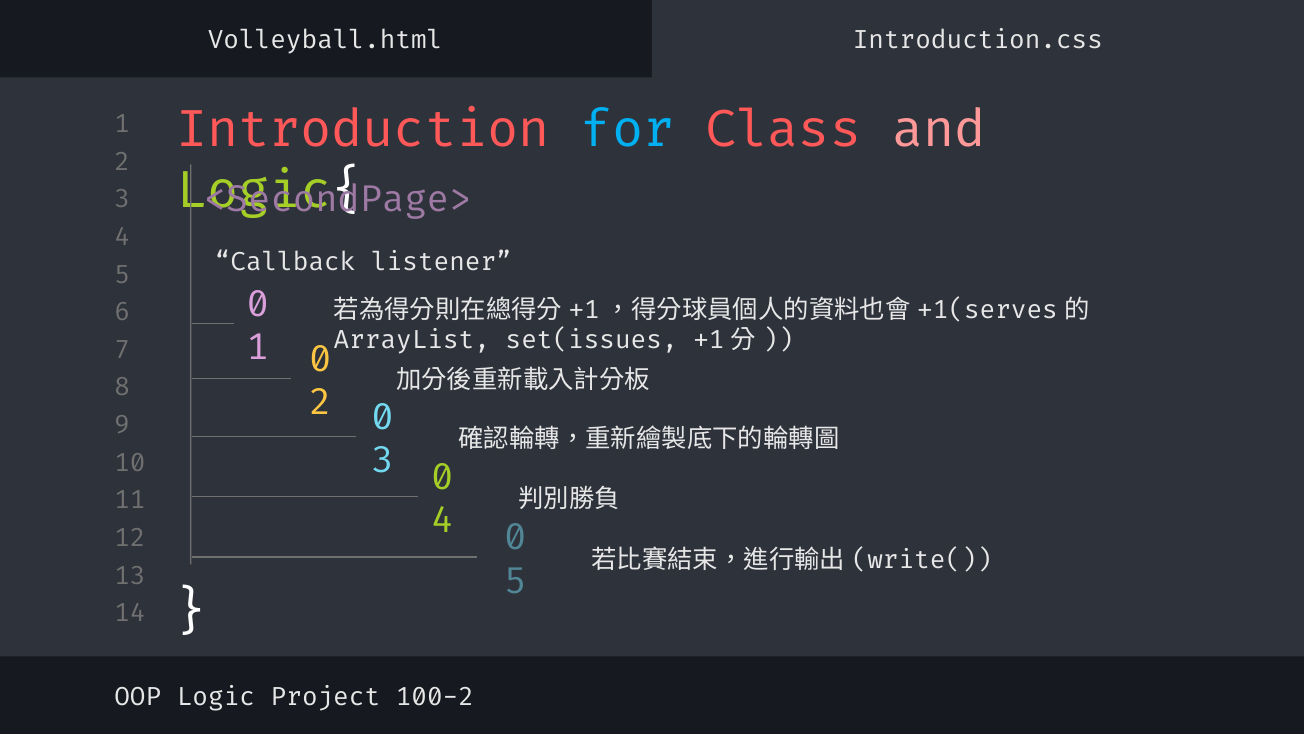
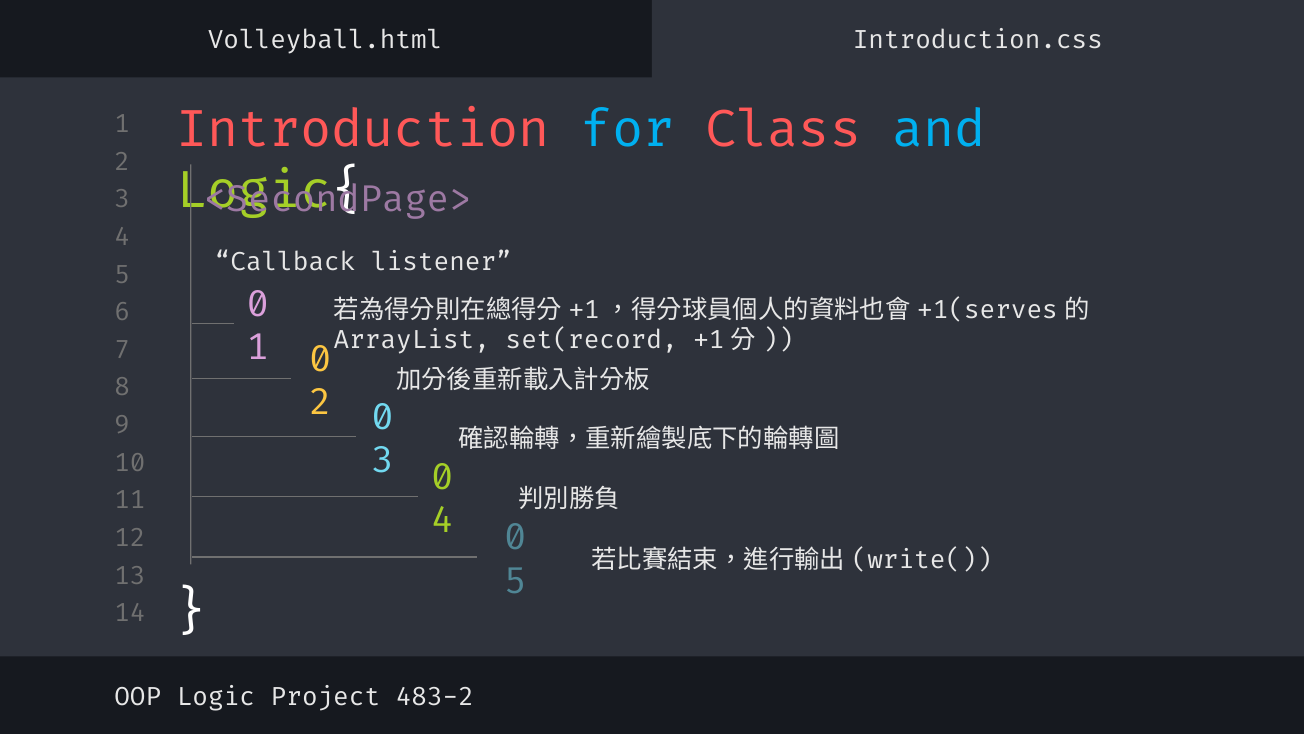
and colour: pink -> light blue (939, 130)
set(issues: set(issues -> set(record (592, 340)
100-2: 100-2 -> 483-2 (435, 697)
